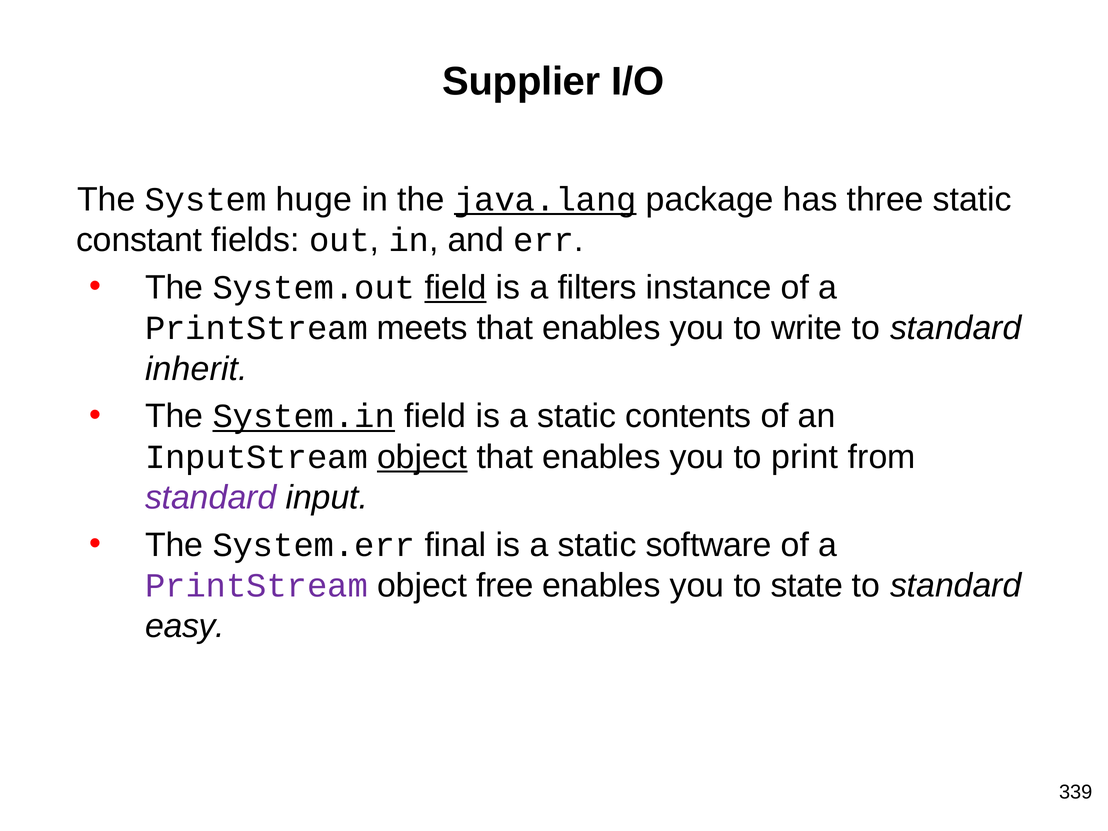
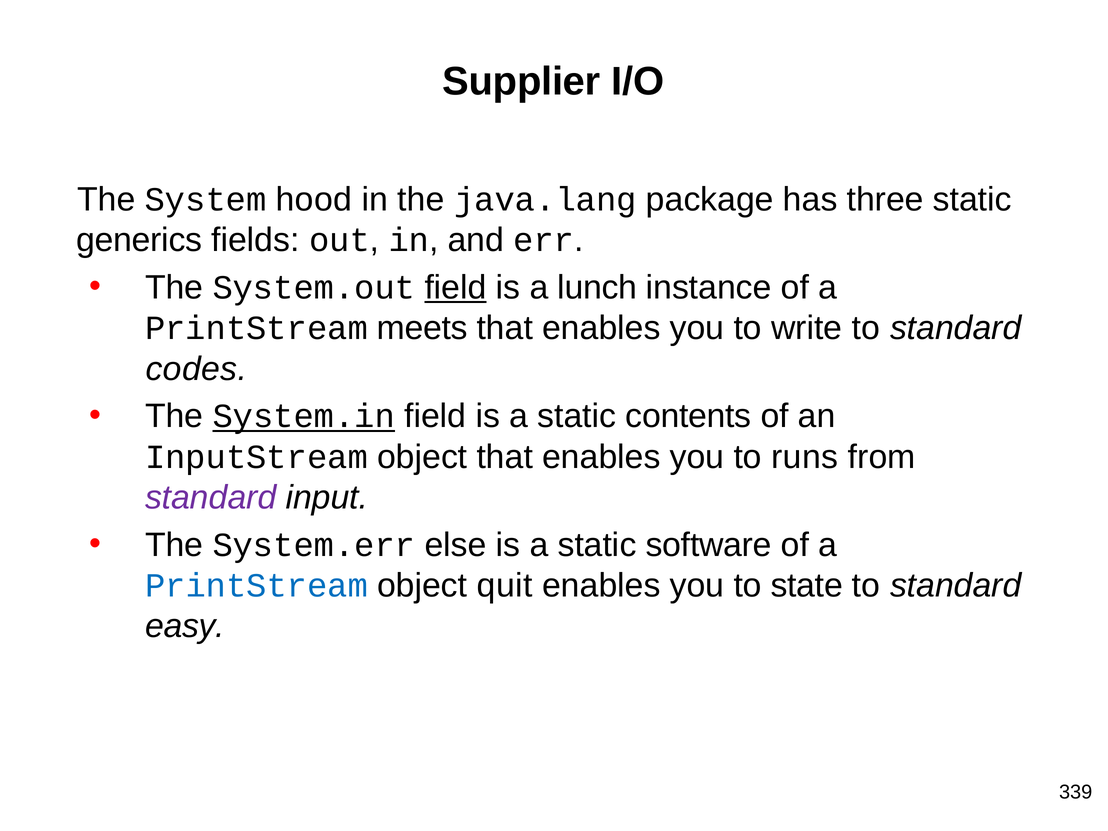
huge: huge -> hood (314, 200)
java.lang underline: present -> none (545, 200)
constant: constant -> generics (139, 240)
filters: filters -> lunch (597, 288)
inherit: inherit -> codes (196, 369)
object underline: present -> none (422, 457)
print: print -> runs (805, 457)
final: final -> else (456, 545)
PrintStream colour: purple -> blue (256, 585)
free: free -> quit (505, 585)
